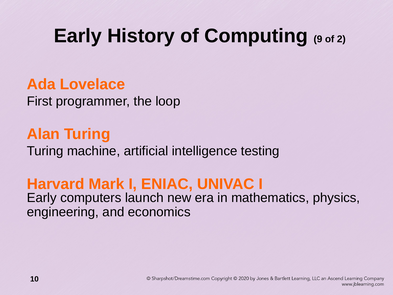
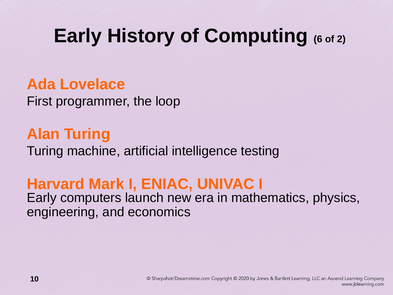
9: 9 -> 6 (318, 39)
